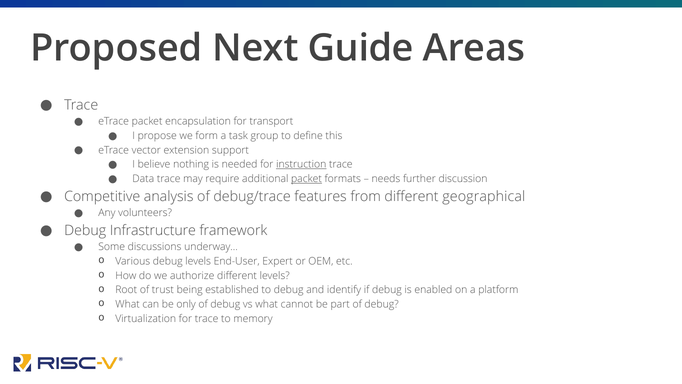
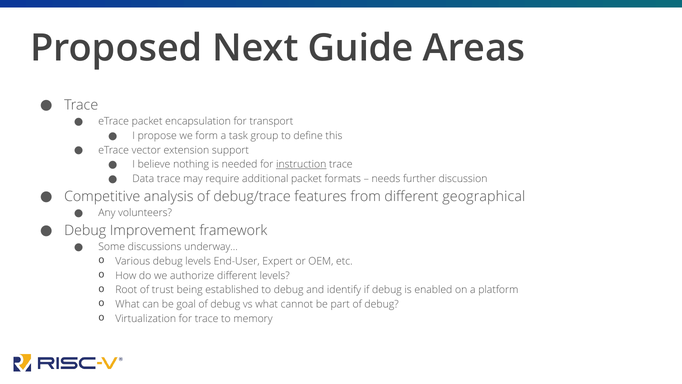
packet underline: present -> none (306, 179)
Infrastructure: Infrastructure -> Improvement (153, 230)
only: only -> goal (186, 304)
